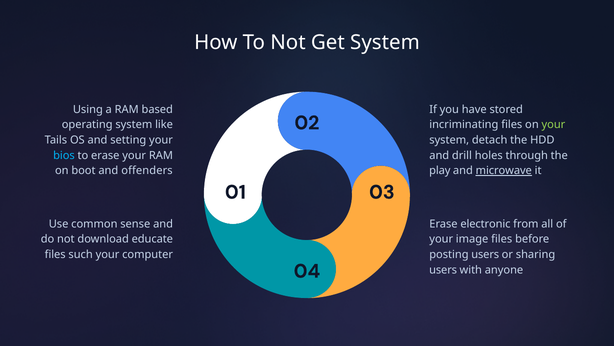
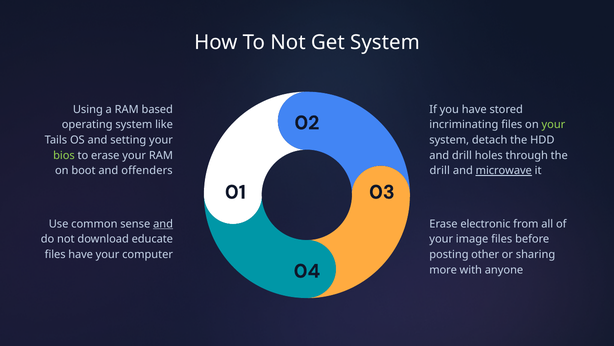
bios colour: light blue -> light green (64, 155)
play: play -> drill (440, 170)
and underline: none -> present (163, 223)
files such: such -> have (81, 254)
posting users: users -> other (485, 254)
users: users -> more (443, 269)
